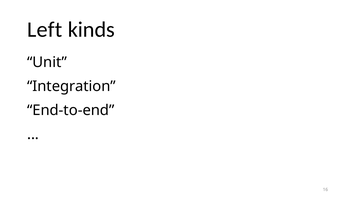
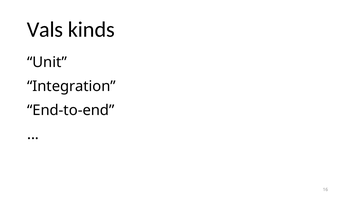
Left: Left -> Vals (45, 30)
